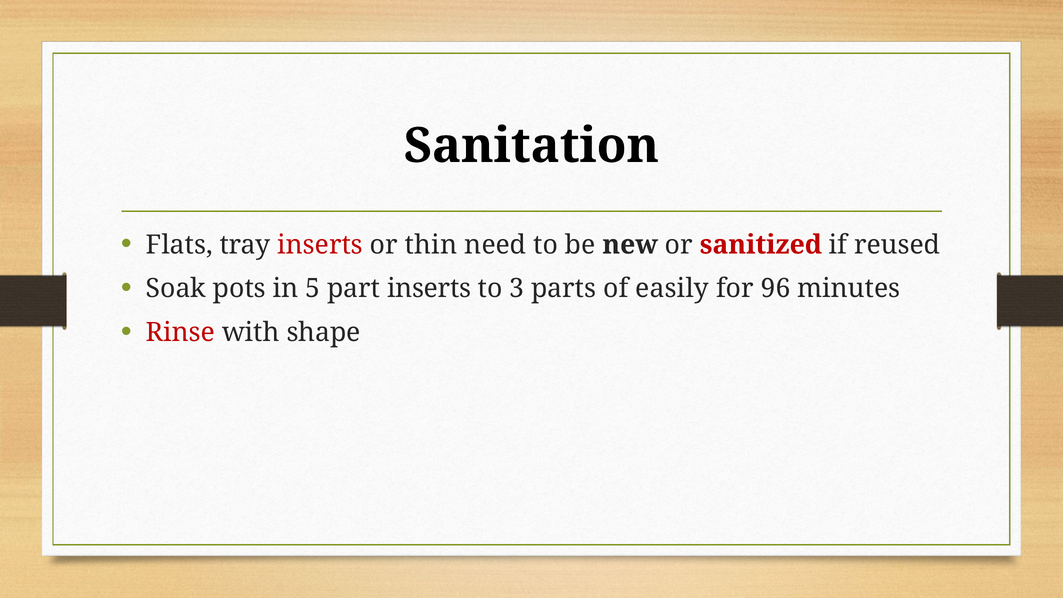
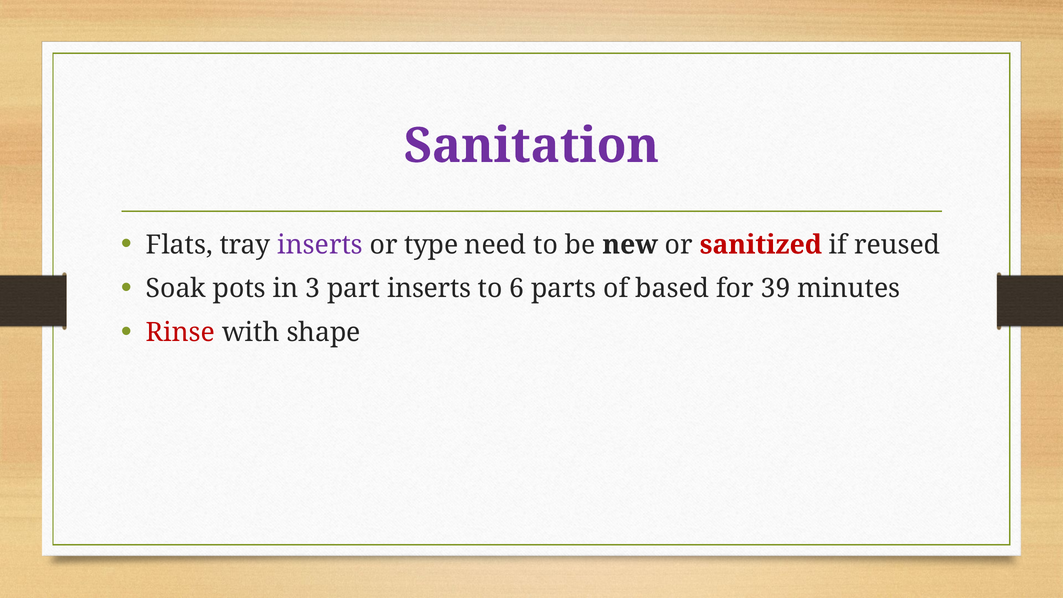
Sanitation colour: black -> purple (531, 146)
inserts colour: red -> purple (320, 245)
thin: thin -> type (431, 245)
5: 5 -> 3 (313, 289)
3: 3 -> 6 (517, 289)
easily: easily -> based (672, 289)
96: 96 -> 39 (776, 289)
